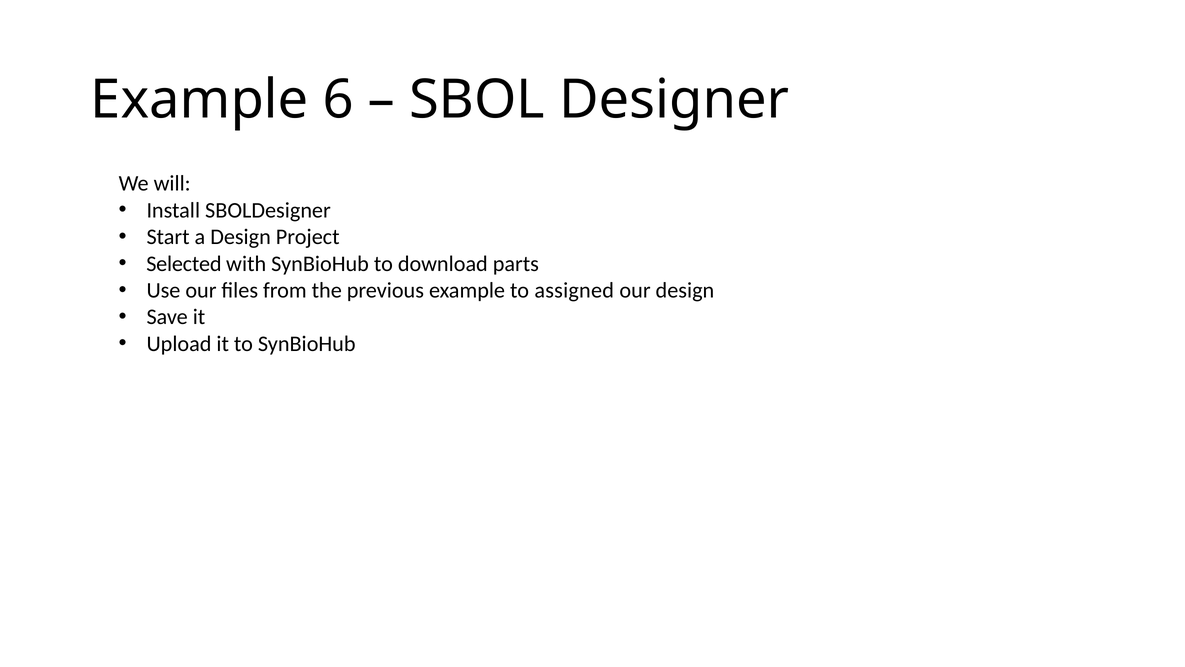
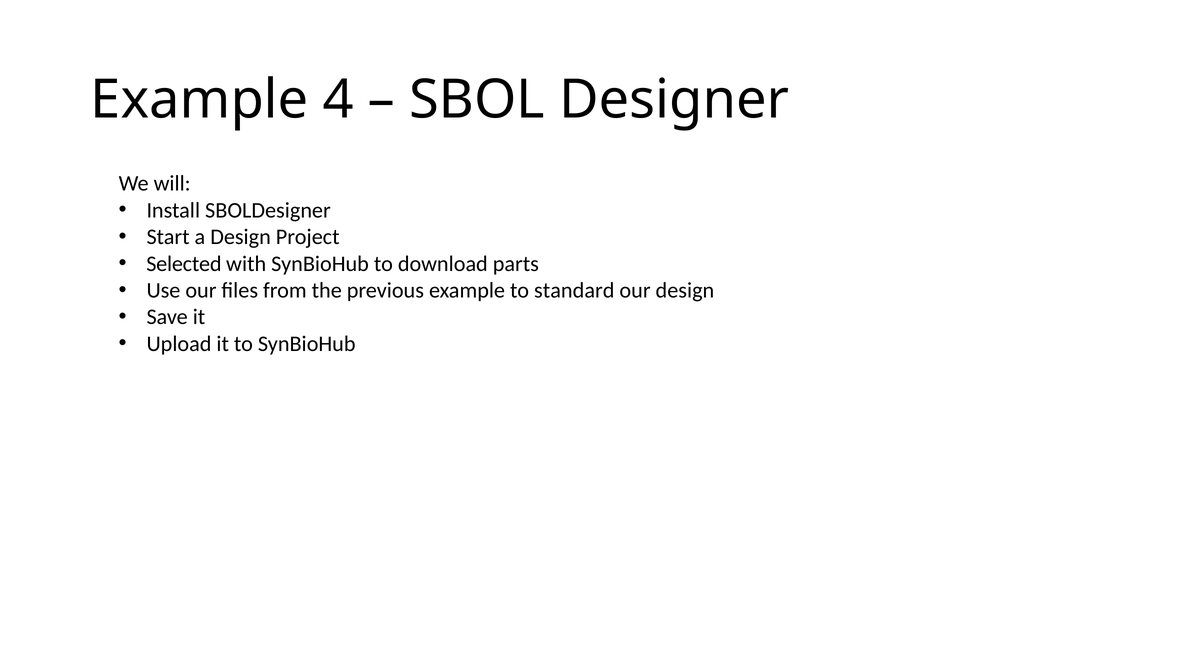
6: 6 -> 4 (338, 100)
assigned: assigned -> standard (574, 290)
